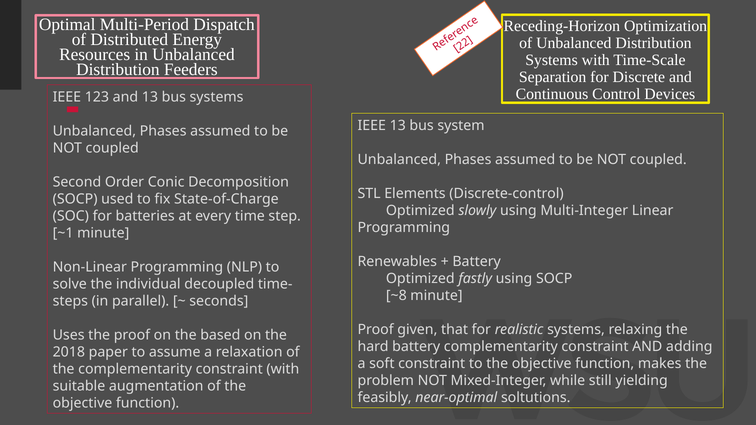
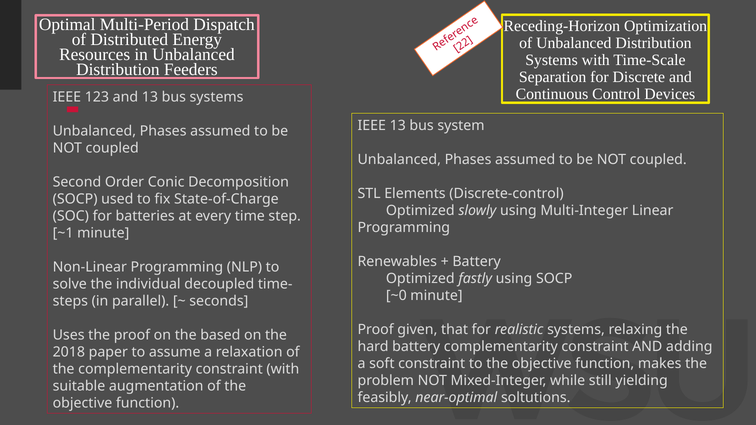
~8: ~8 -> ~0 (396, 296)
